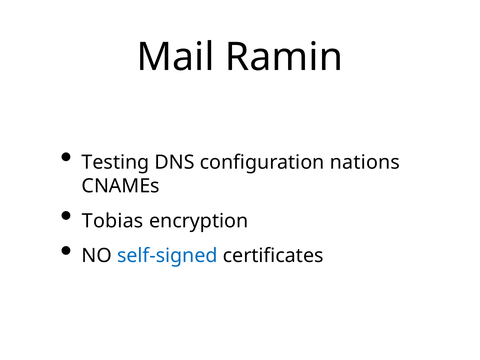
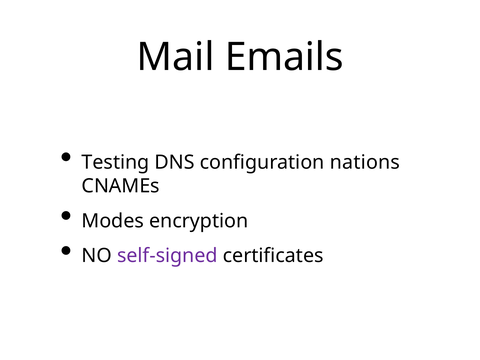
Ramin: Ramin -> Emails (284, 57)
Tobias: Tobias -> Modes (113, 221)
self-signed colour: blue -> purple (167, 256)
